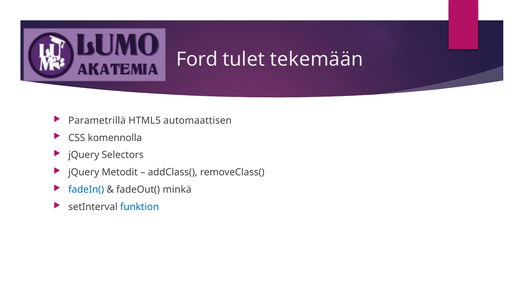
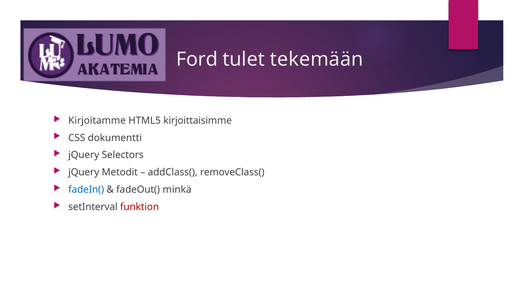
Parametrillä: Parametrillä -> Kirjoitamme (97, 120)
automaattisen: automaattisen -> kirjoittaisimme (198, 120)
komennolla: komennolla -> dokumentti (115, 138)
funktion colour: blue -> red (140, 207)
